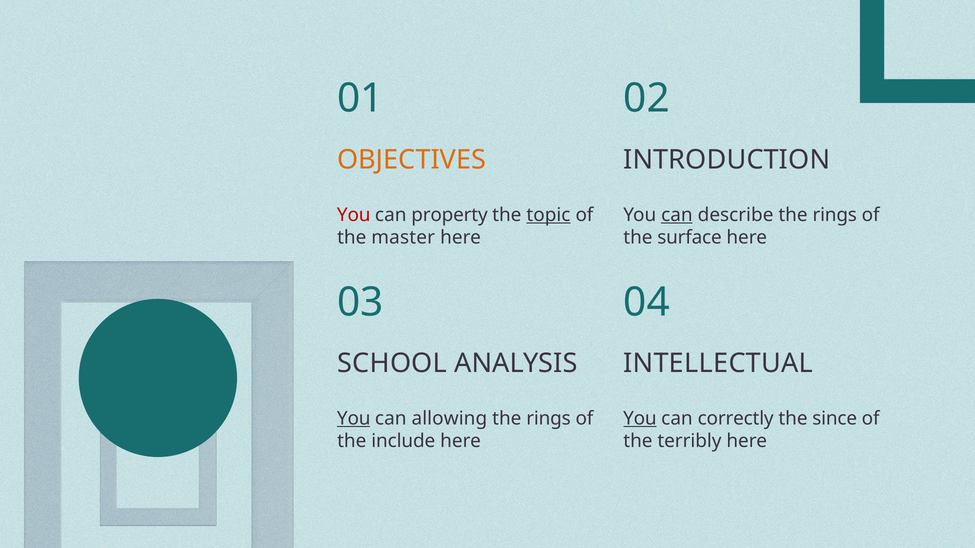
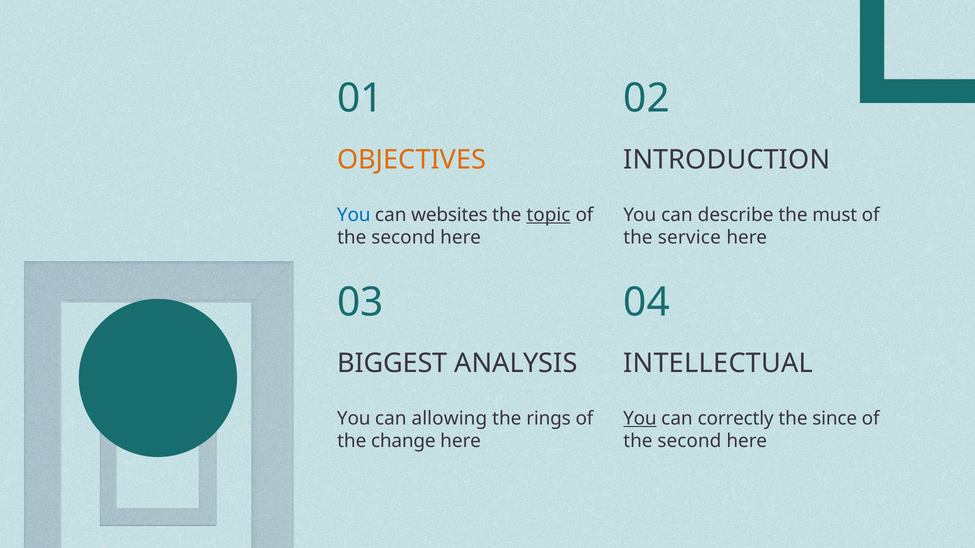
You colour: red -> blue (354, 215)
property: property -> websites (450, 215)
can underline: present -> none (677, 215)
describe the rings: rings -> must (835, 215)
master: master -> second (403, 238)
surface: surface -> service (689, 238)
SCHOOL: SCHOOL -> BIGGEST (392, 364)
You underline: present -> none (354, 419)
include: include -> change (403, 442)
terribly: terribly -> second (689, 442)
